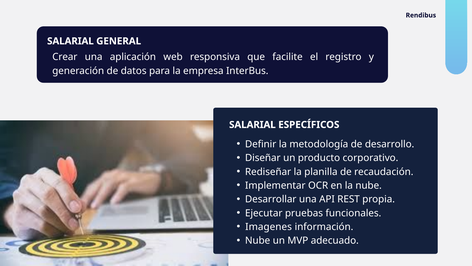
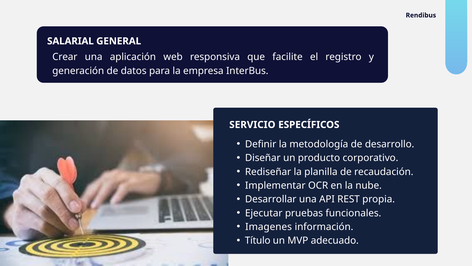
SALARIAL: SALARIAL -> SERVICIO (252, 125)
Nube: Nube -> Título (258, 240)
